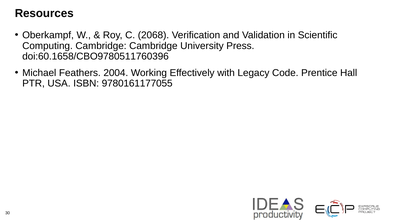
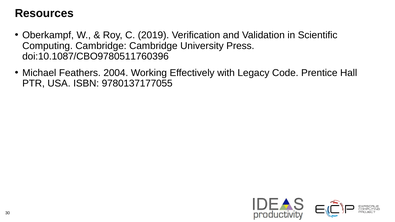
2068: 2068 -> 2019 (153, 35)
doi:60.1658/CBO9780511760396: doi:60.1658/CBO9780511760396 -> doi:10.1087/CBO9780511760396 (95, 56)
9780161177055: 9780161177055 -> 9780137177055 (137, 84)
